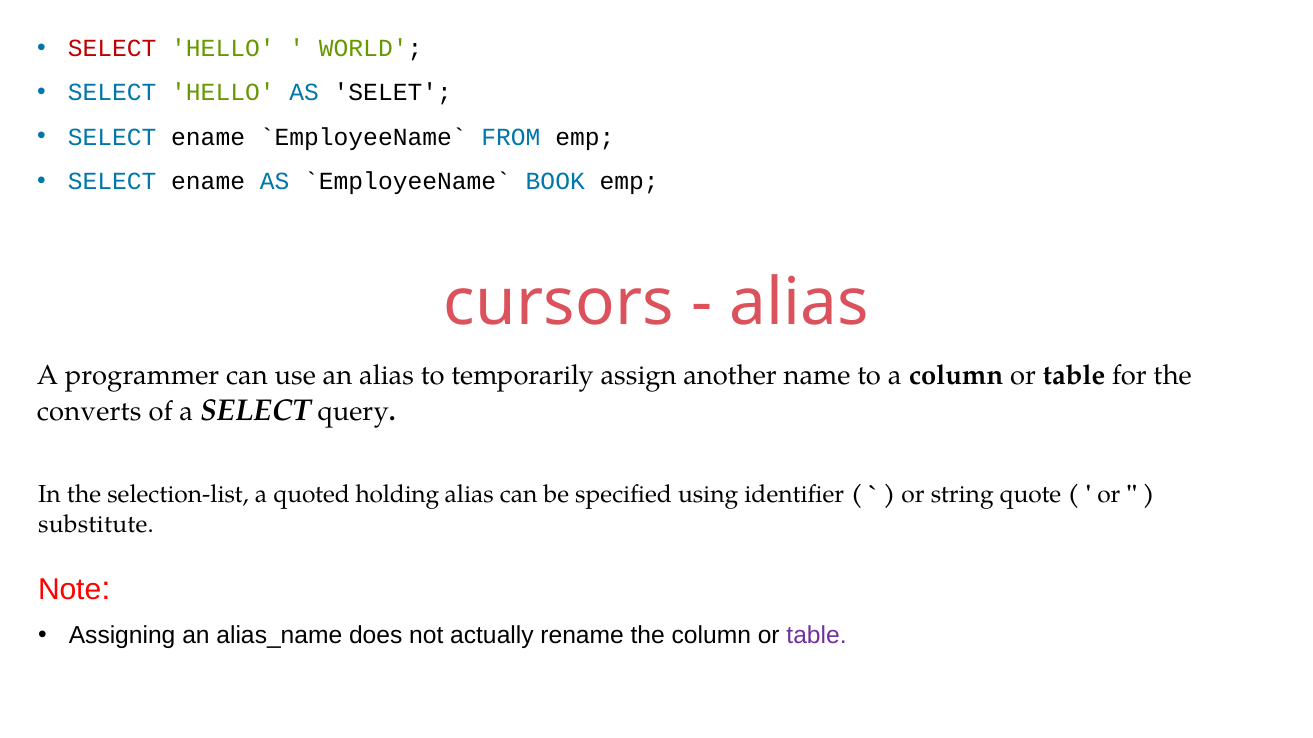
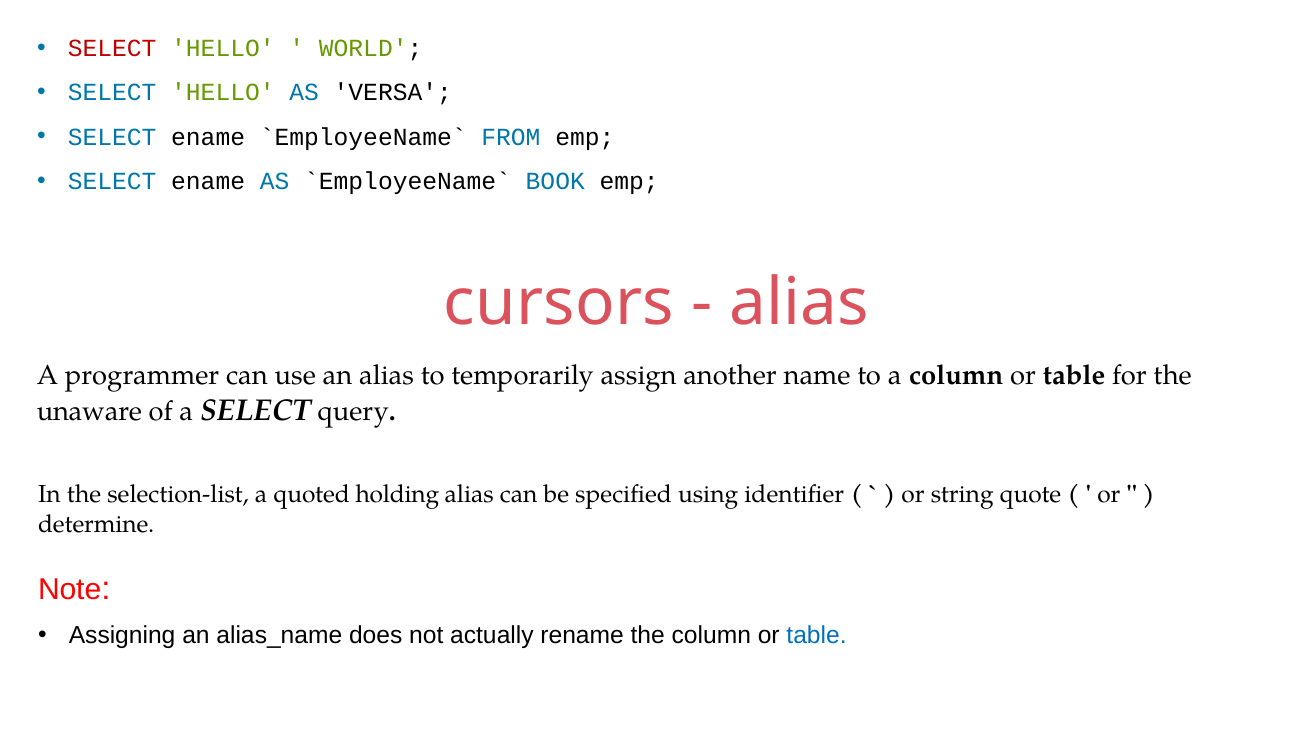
SELET: SELET -> VERSA (393, 93)
converts: converts -> unaware (89, 412)
substitute: substitute -> determine (96, 525)
table colour: purple -> blue (817, 636)
